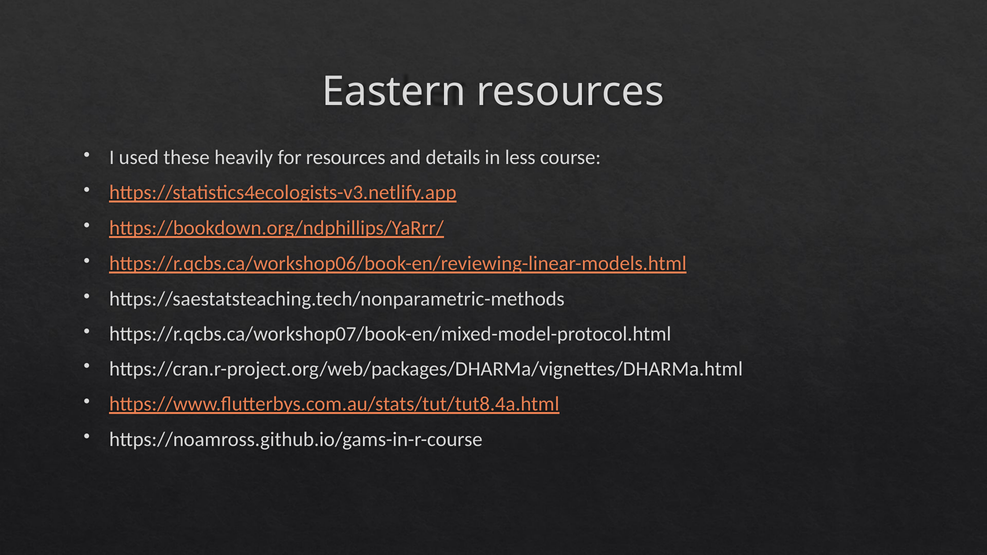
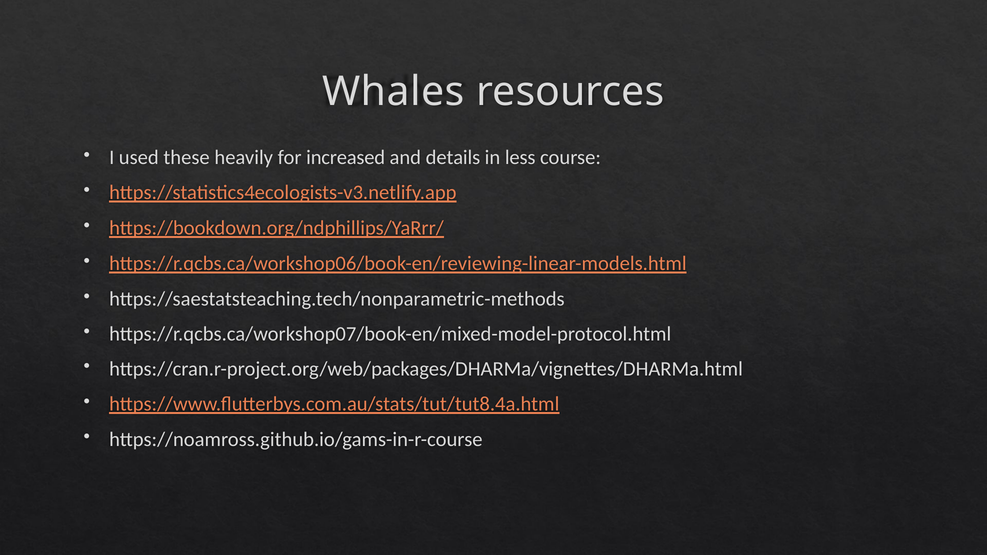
Eastern: Eastern -> Whales (393, 91)
for resources: resources -> increased (346, 158)
